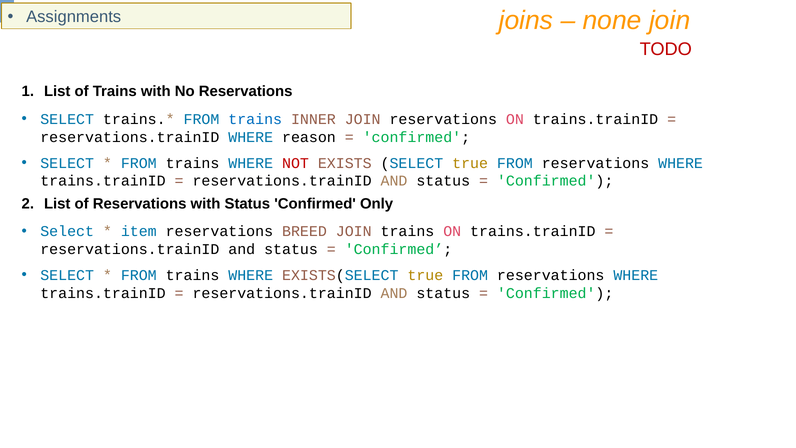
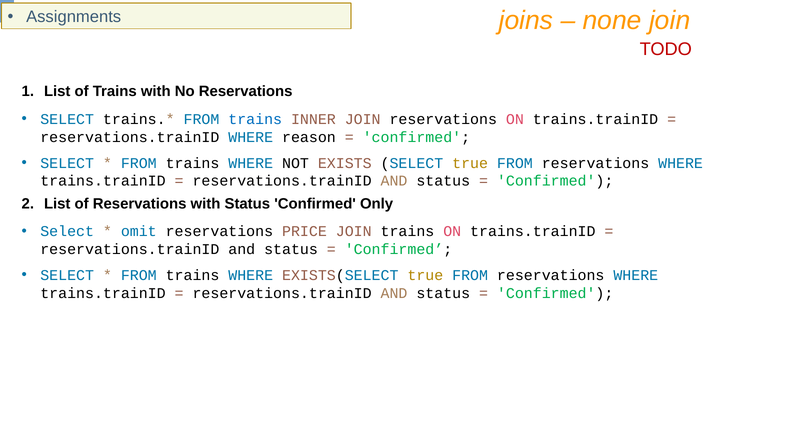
NOT colour: red -> black (296, 163)
item: item -> omit (139, 231)
BREED: BREED -> PRICE (304, 231)
